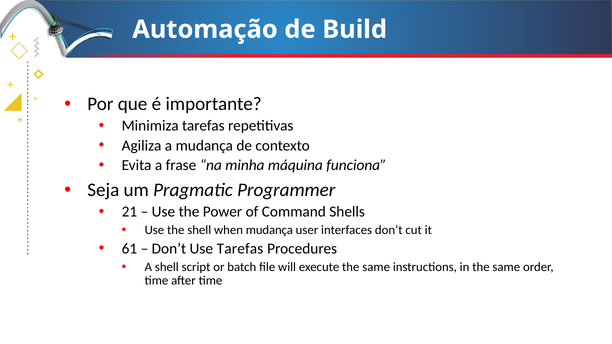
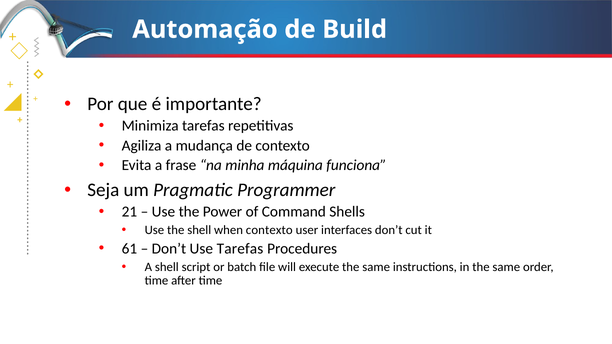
when mudança: mudança -> contexto (269, 230)
